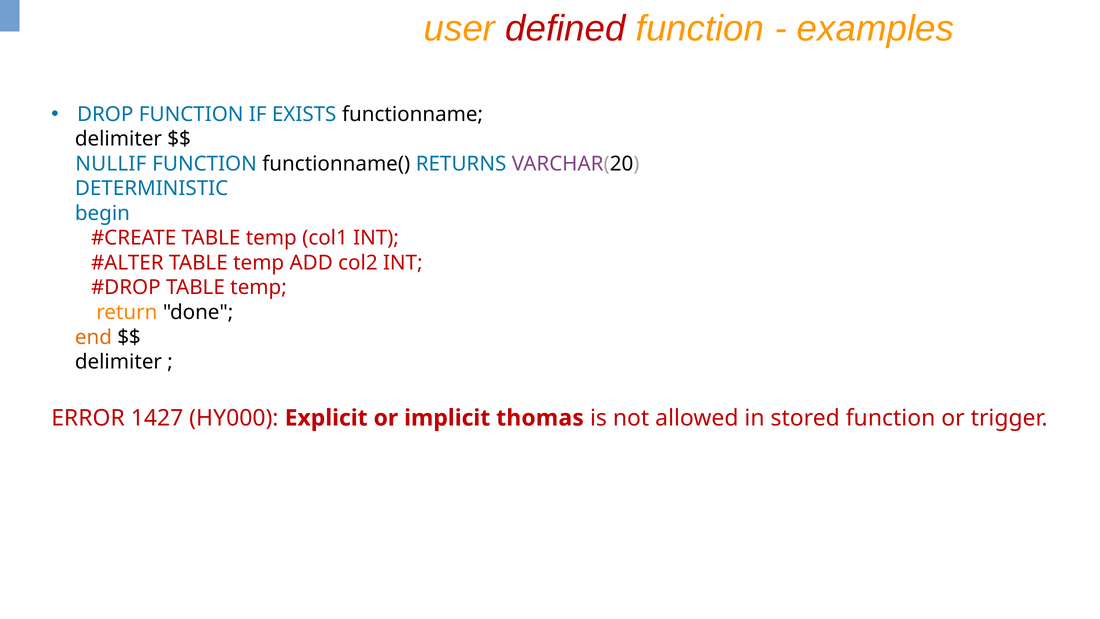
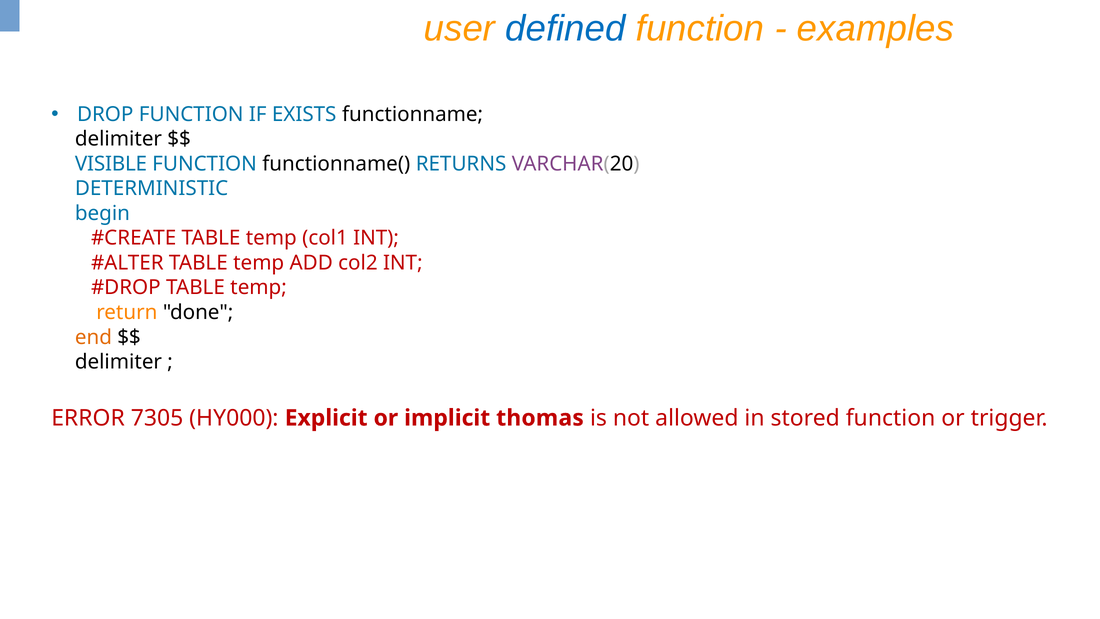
defined colour: red -> blue (566, 29)
NULLIF: NULLIF -> VISIBLE (111, 164)
1427: 1427 -> 7305 (157, 418)
